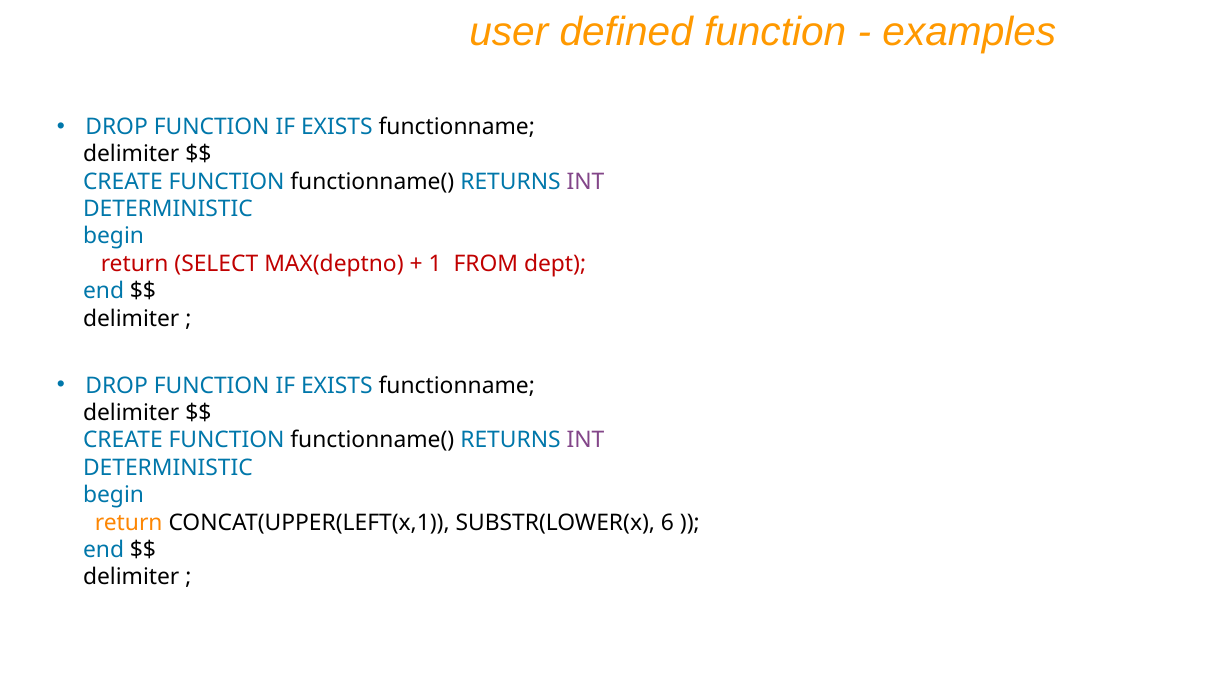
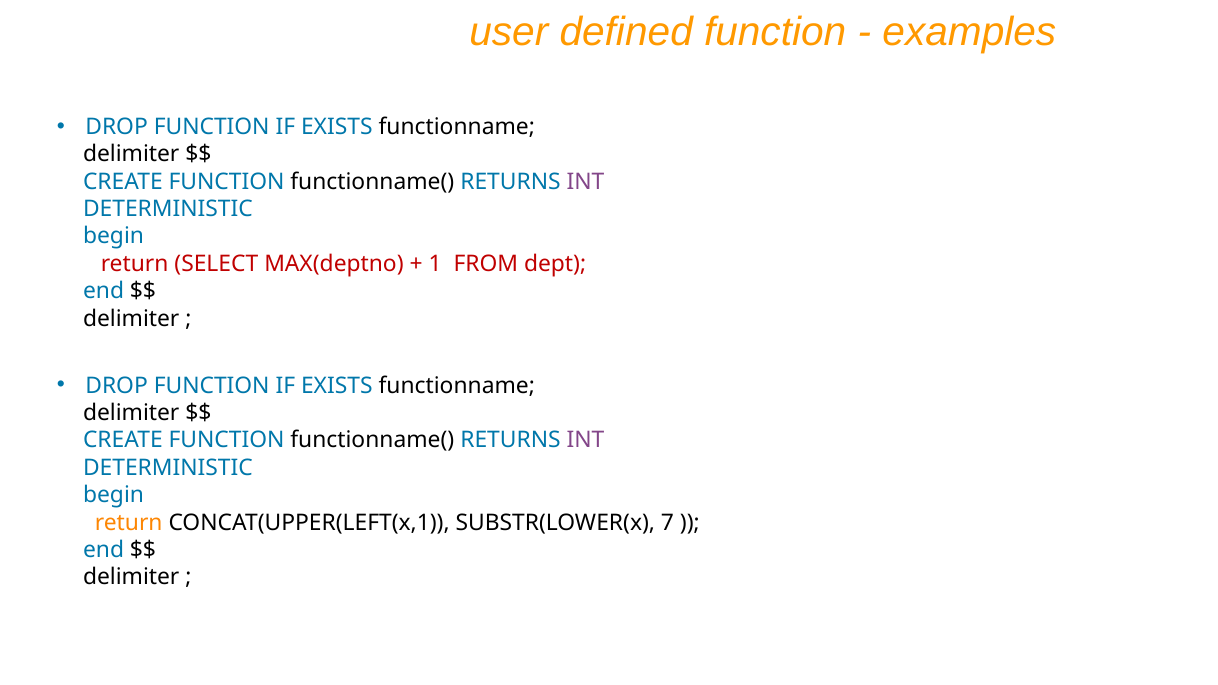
6: 6 -> 7 (667, 523)
